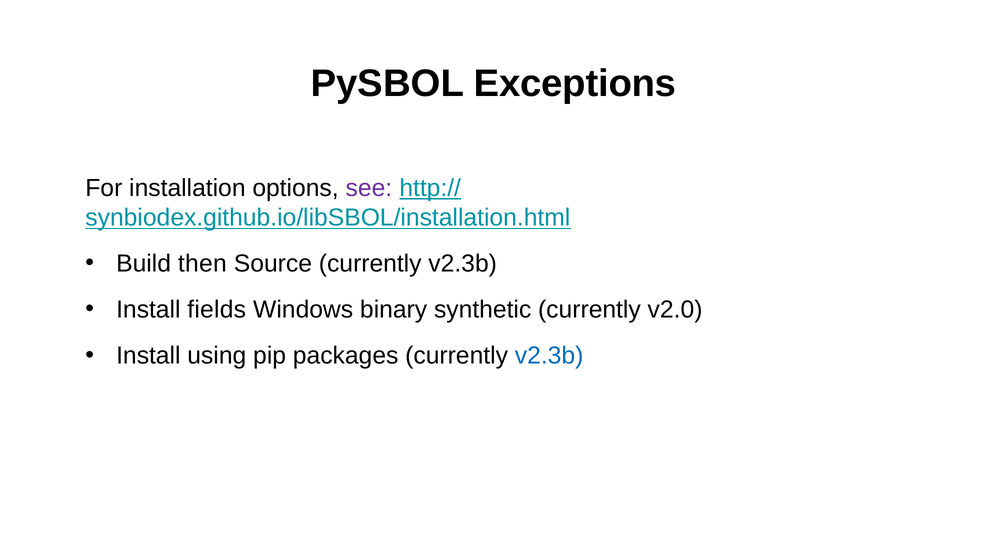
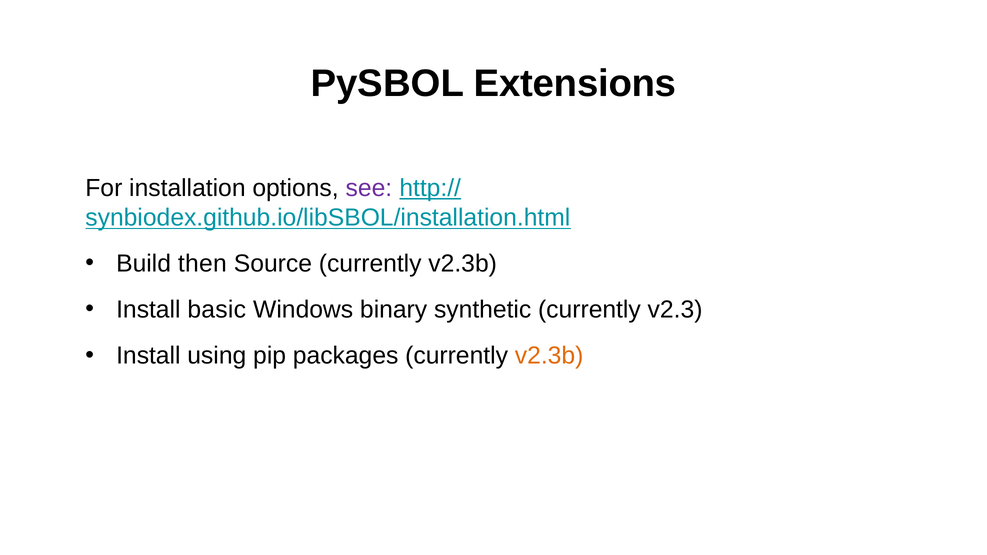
Exceptions: Exceptions -> Extensions (575, 84)
fields: fields -> basic (217, 310)
v2.0: v2.0 -> v2.3 (675, 310)
v2.3b colour: blue -> orange (549, 356)
